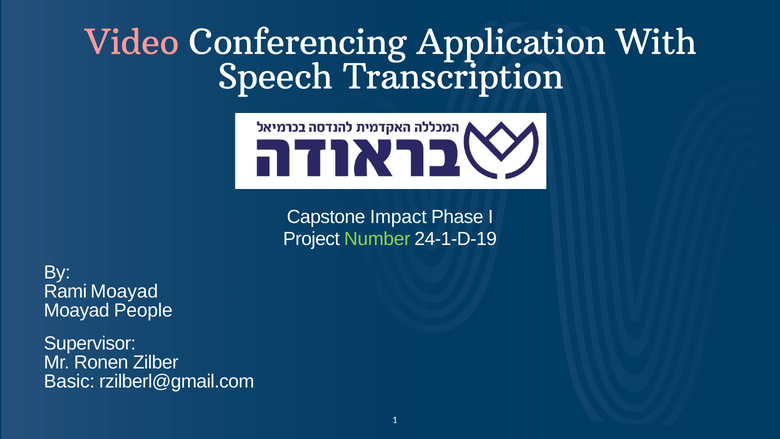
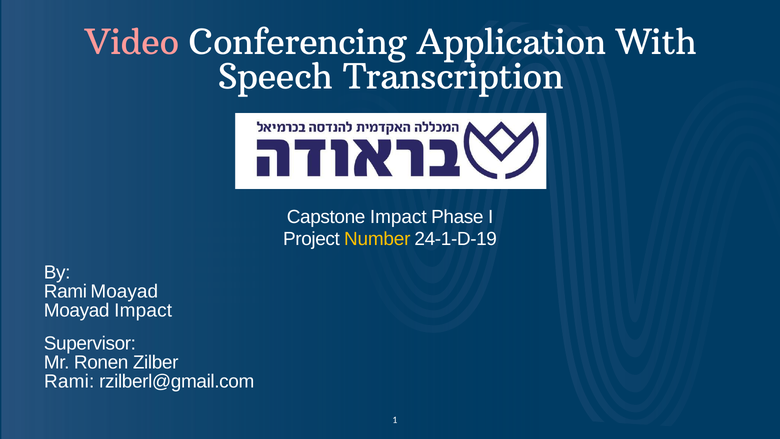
Number colour: light green -> yellow (377, 239)
Moayad People: People -> Impact (143, 310)
Basic: Basic -> Rami (69, 381)
